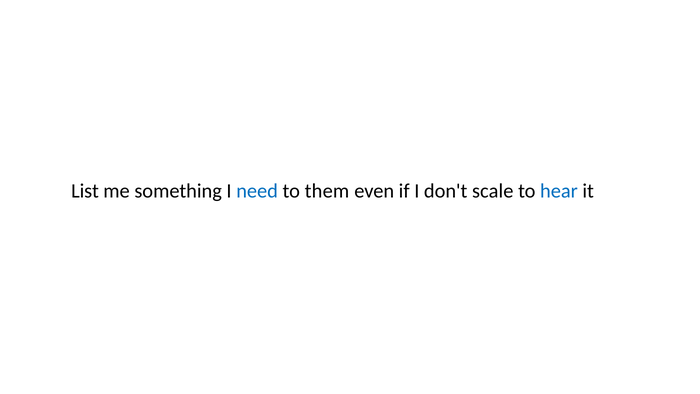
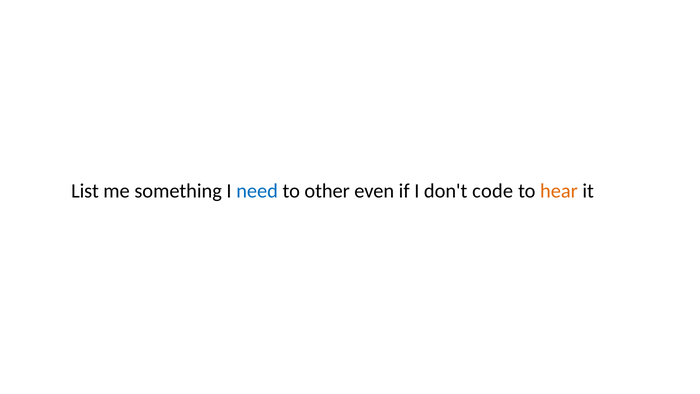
them: them -> other (327, 191)
scale: scale -> code (493, 191)
hear colour: blue -> orange (559, 191)
